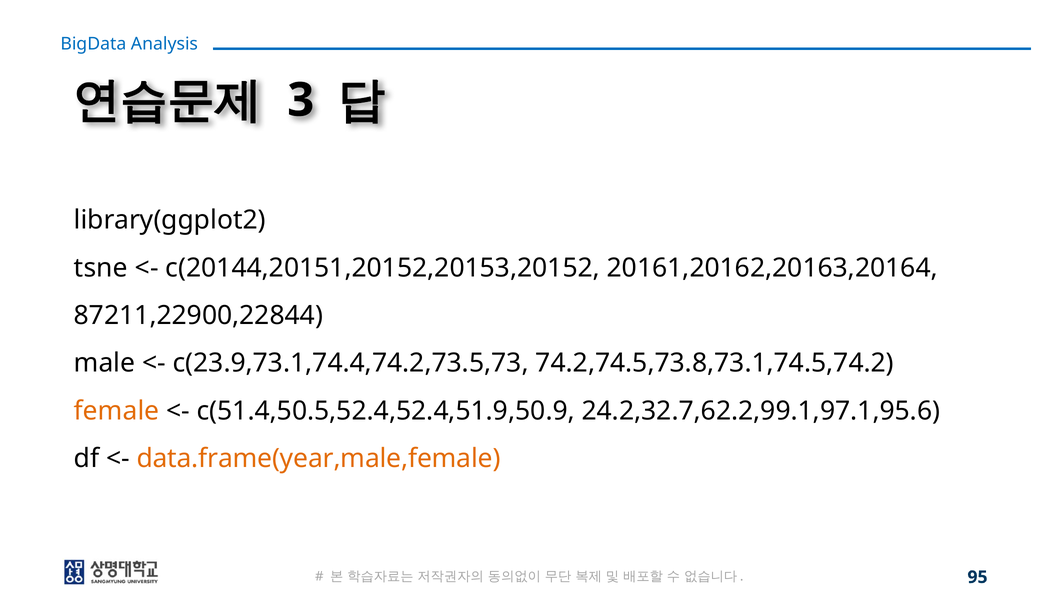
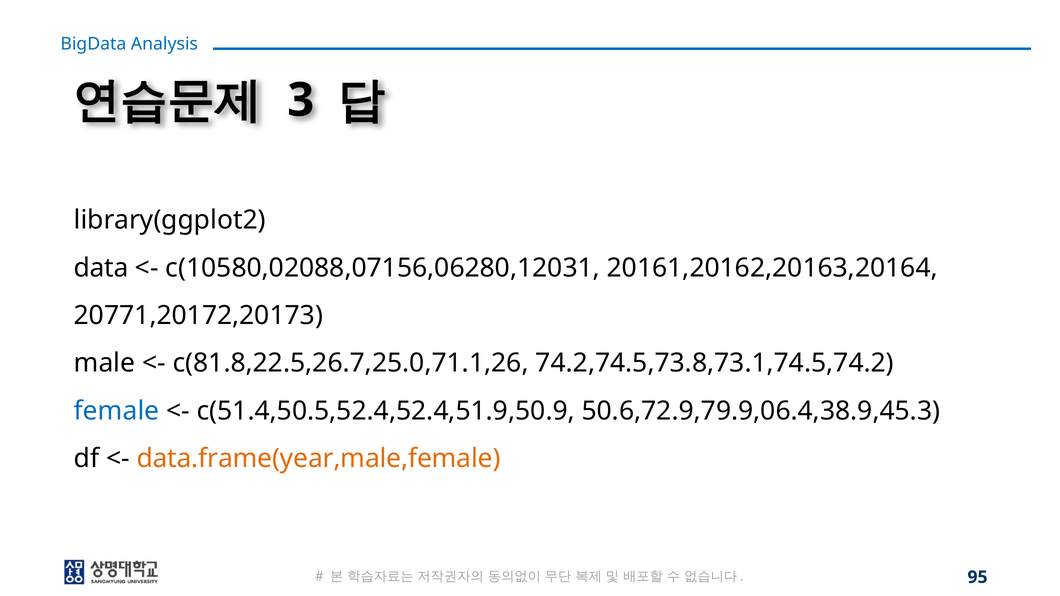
tsne: tsne -> data (101, 268)
c(20144,20151,20152,20153,20152: c(20144,20151,20152,20153,20152 -> c(10580,02088,07156,06280,12031 (383, 268)
87211,22900,22844: 87211,22900,22844 -> 20771,20172,20173 (198, 316)
c(23.9,73.1,74.4,74.2,73.5,73: c(23.9,73.1,74.4,74.2,73.5,73 -> c(81.8,22.5,26.7,25.0,71.1,26 (351, 363)
female colour: orange -> blue (117, 411)
24.2,32.7,62.2,99.1,97.1,95.6: 24.2,32.7,62.2,99.1,97.1,95.6 -> 50.6,72.9,79.9,06.4,38.9,45.3 (761, 411)
